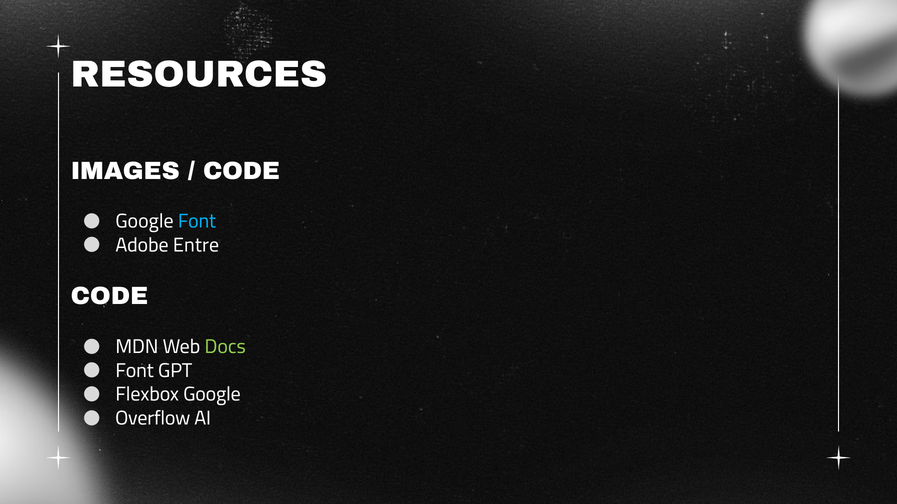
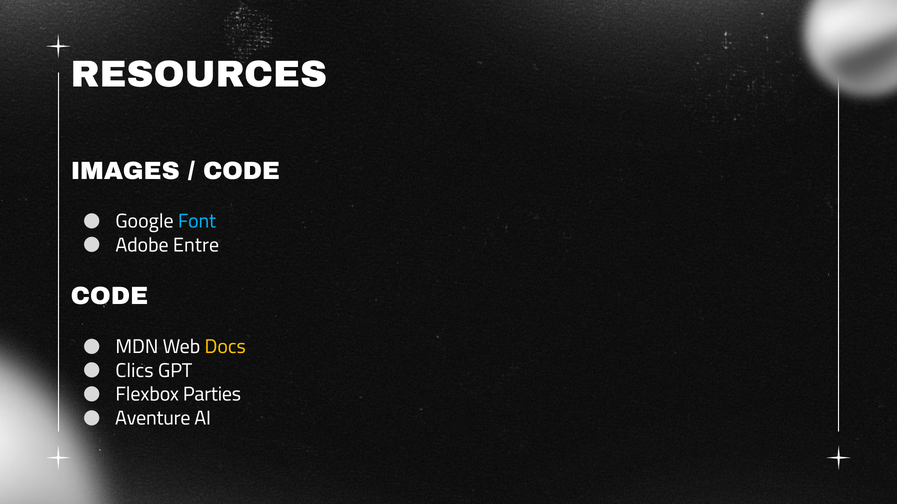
Docs colour: light green -> yellow (225, 347)
Font: Font -> Clics (135, 371)
Flexbox Google: Google -> Parties (212, 395)
Overflow: Overflow -> Aventure (153, 419)
